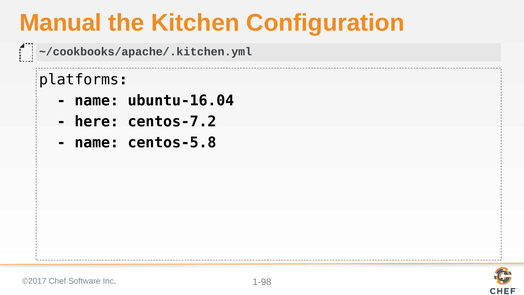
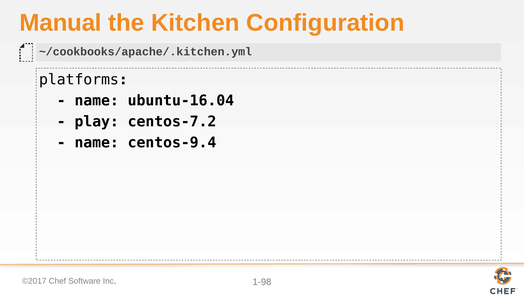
here: here -> play (97, 121)
centos-5.8: centos-5.8 -> centos-9.4 (172, 142)
